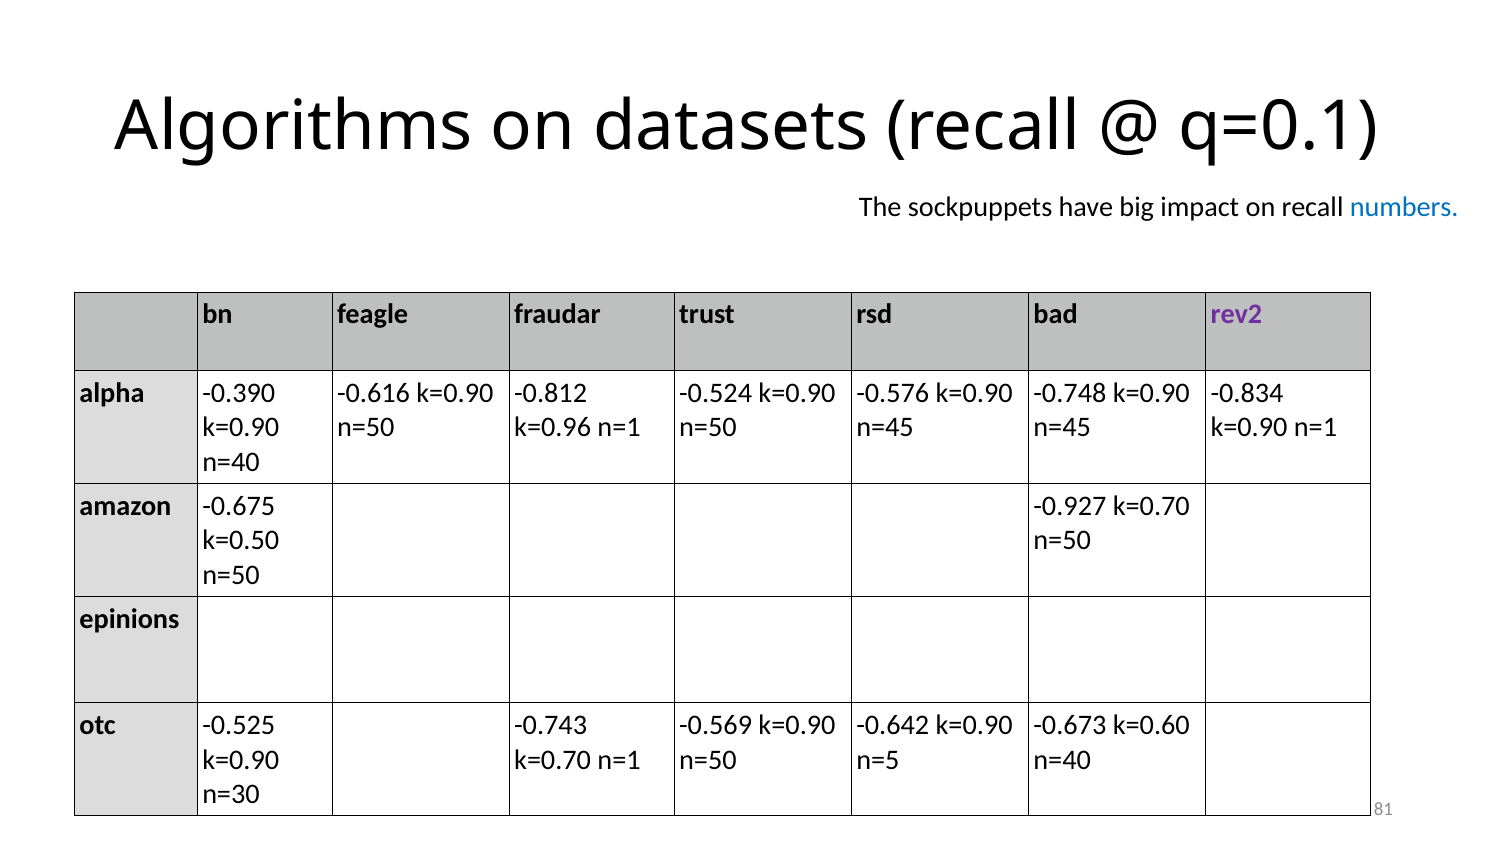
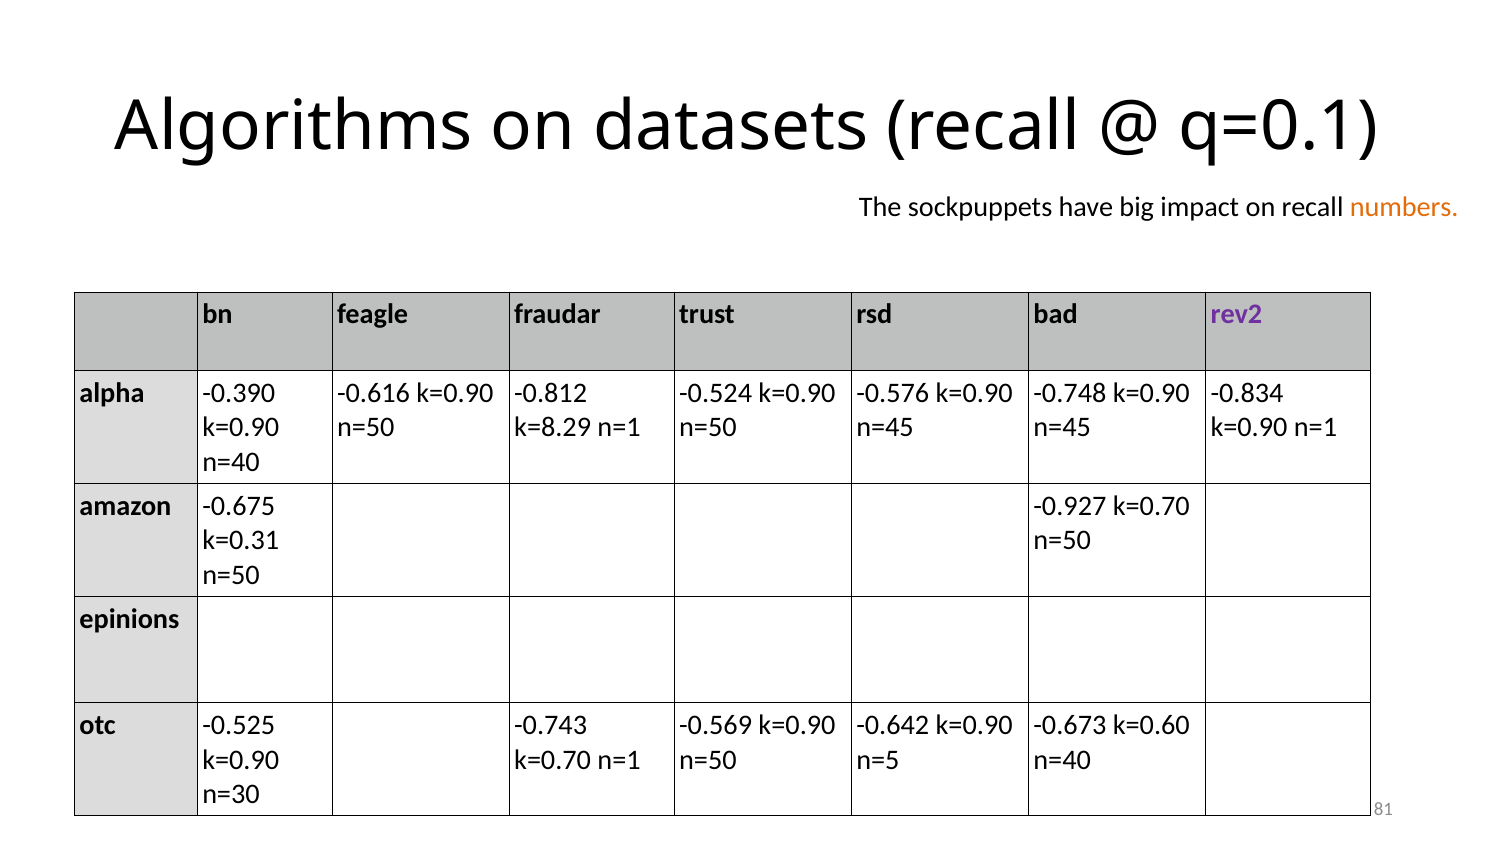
numbers colour: blue -> orange (1404, 207)
k=0.96: k=0.96 -> k=8.29 (553, 428)
k=0.50: k=0.50 -> k=0.31 (241, 540)
